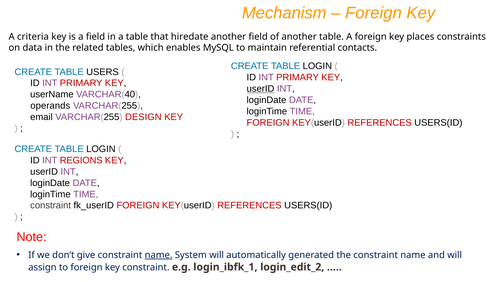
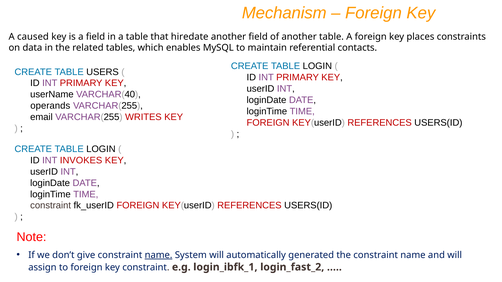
criteria: criteria -> caused (33, 37)
userID underline: present -> none (261, 89)
DESIGN: DESIGN -> WRITES (143, 117)
REGIONS: REGIONS -> INVOKES (81, 161)
login_edit_2: login_edit_2 -> login_fast_2 (292, 267)
